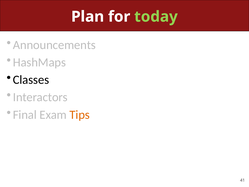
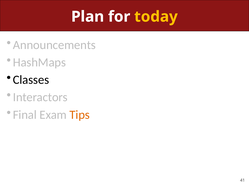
today colour: light green -> yellow (156, 17)
